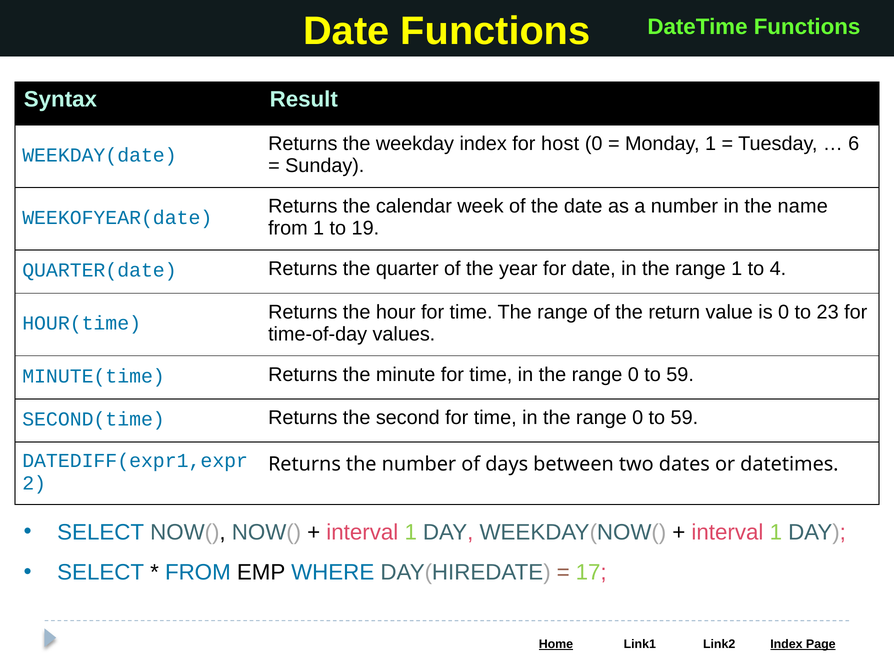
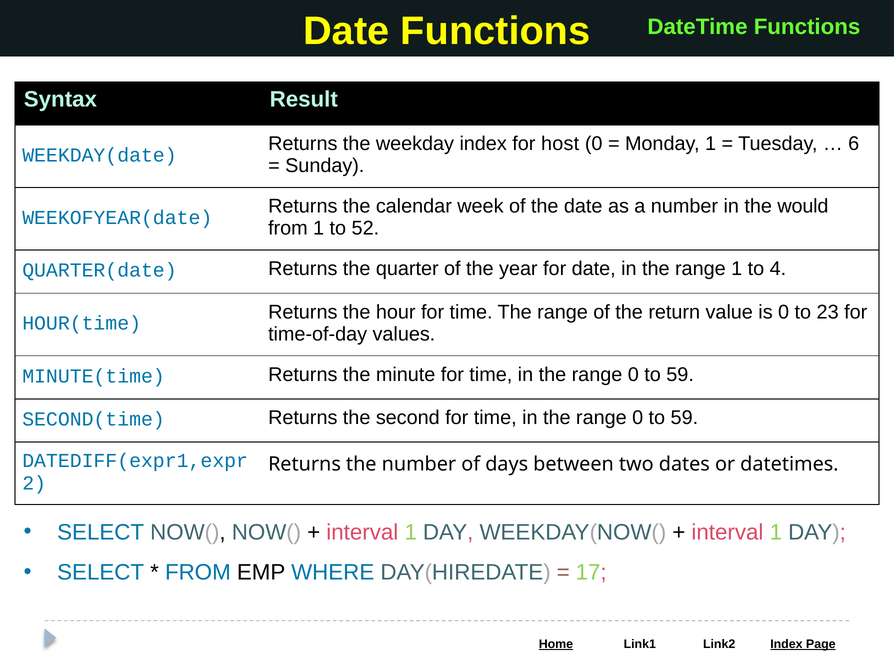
name: name -> would (803, 206)
19: 19 -> 52 (365, 229)
